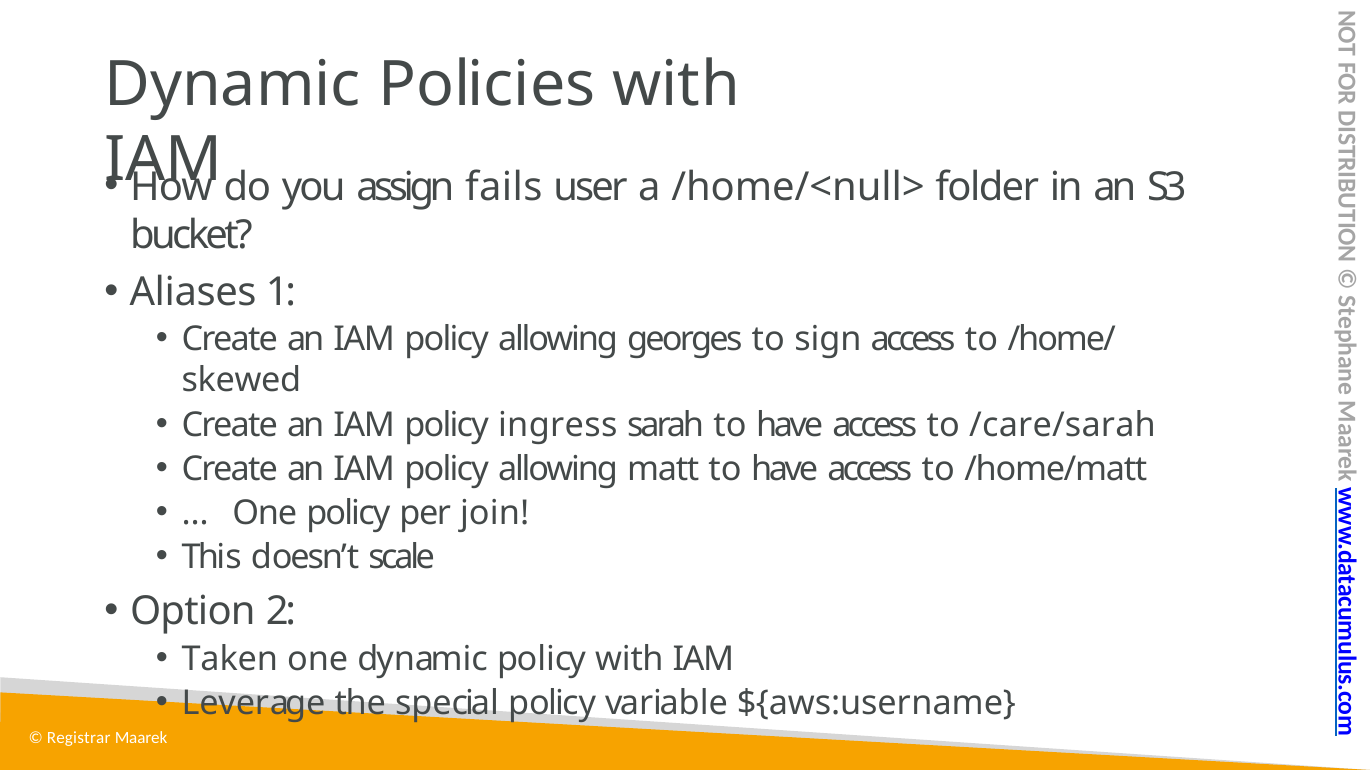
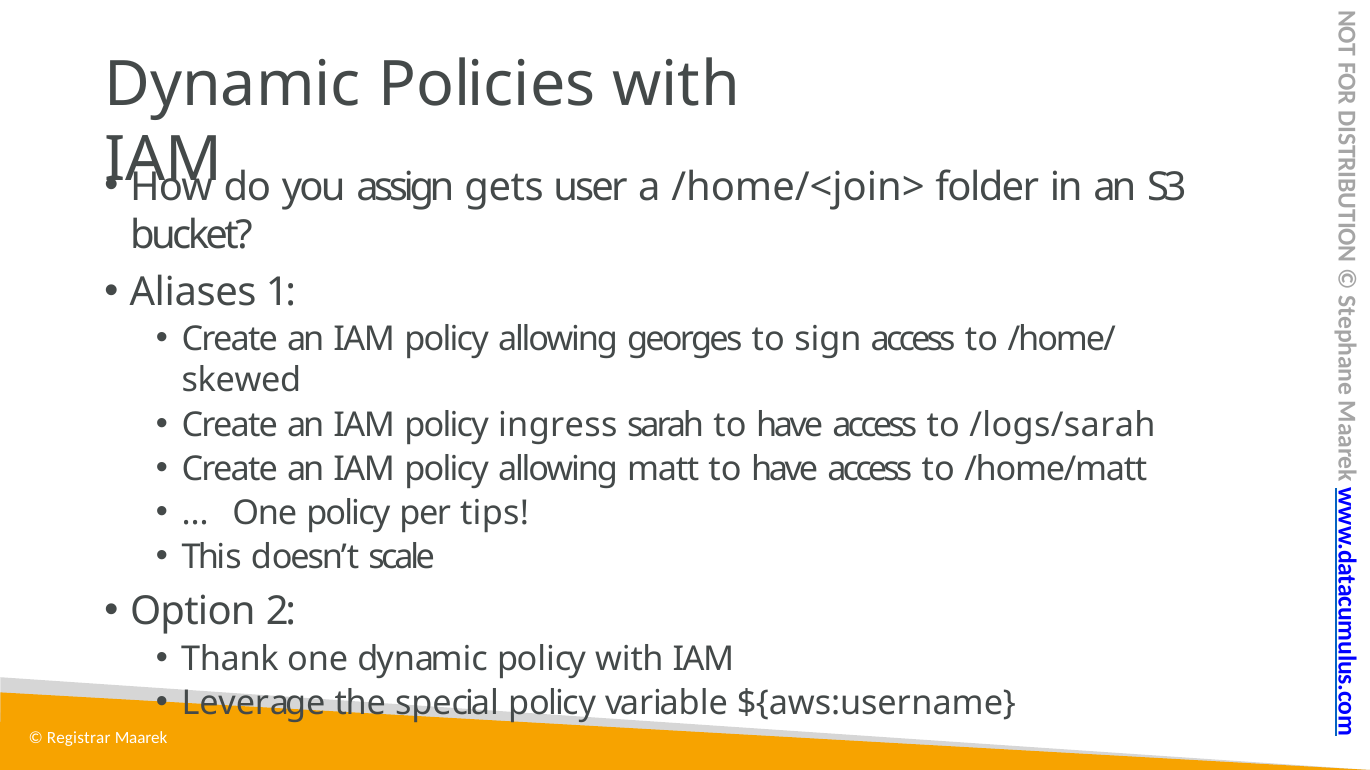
fails: fails -> gets (504, 187)
/home/<null>: /home/<null> -> /home/<join> (798, 187)
/care/sarah: /care/sarah -> /logs/sarah (1062, 425)
join: join -> tips (495, 514)
Taken: Taken -> Thank (230, 659)
